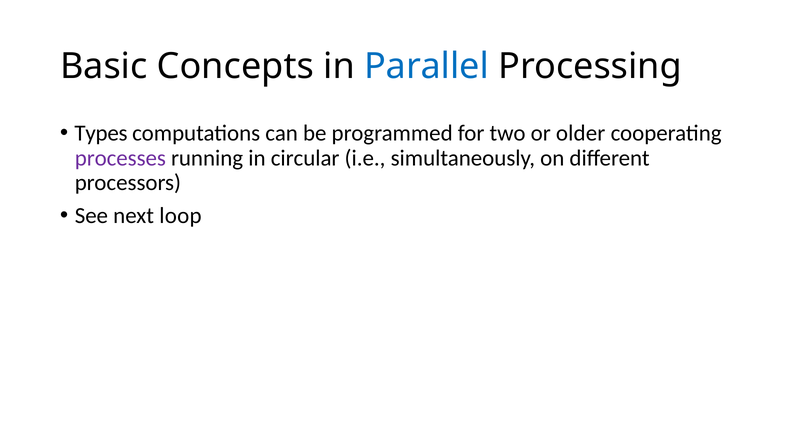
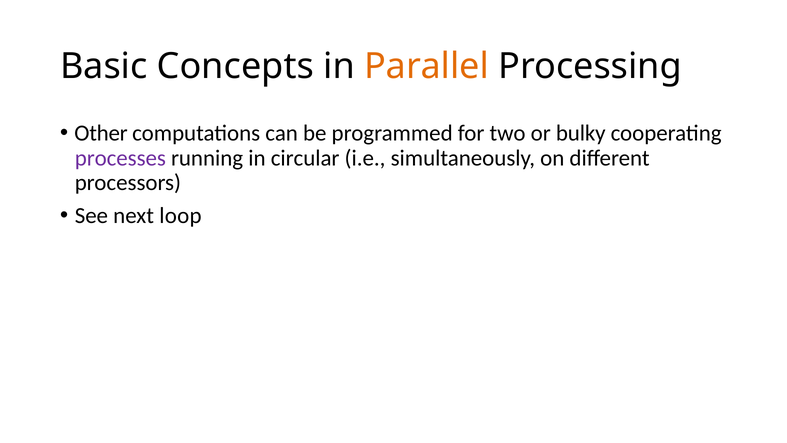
Parallel colour: blue -> orange (427, 66)
Types: Types -> Other (101, 133)
older: older -> bulky (581, 133)
